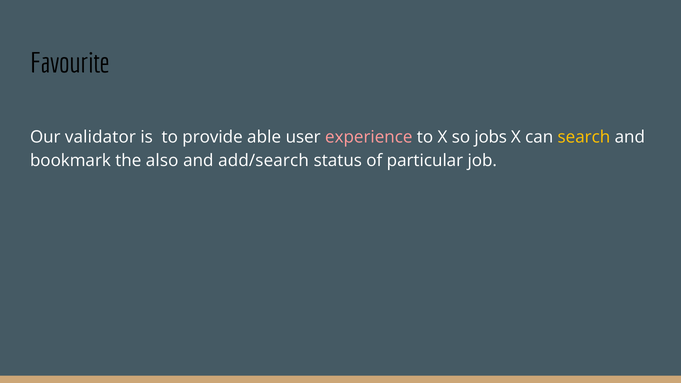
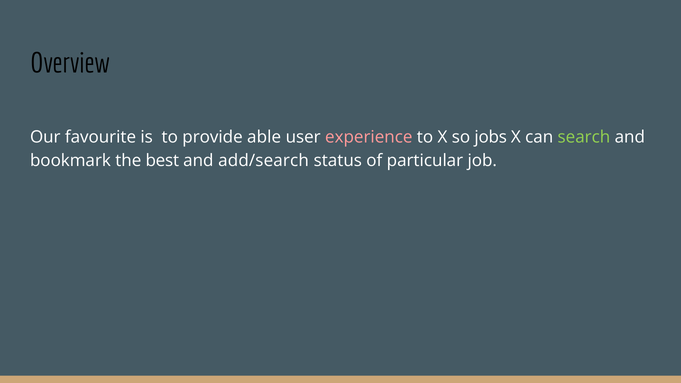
Favourite: Favourite -> Overview (70, 64)
validator: validator -> favourite (100, 137)
search colour: yellow -> light green (584, 137)
also: also -> best (162, 160)
